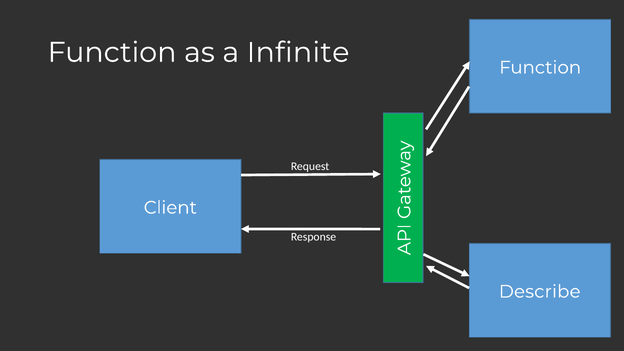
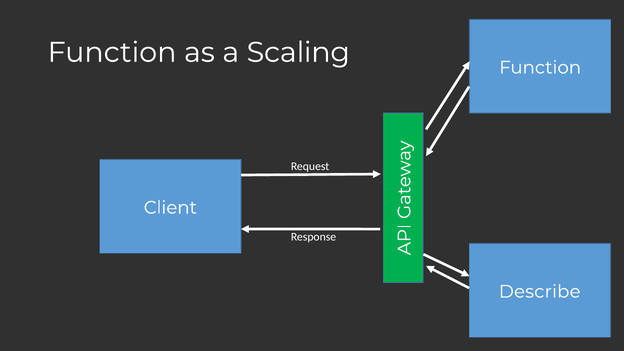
Infinite: Infinite -> Scaling (298, 52)
